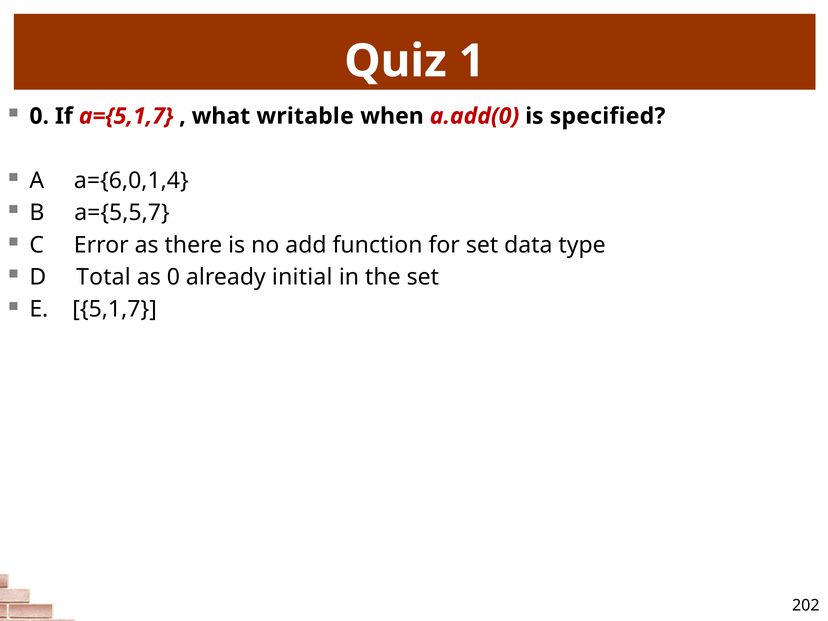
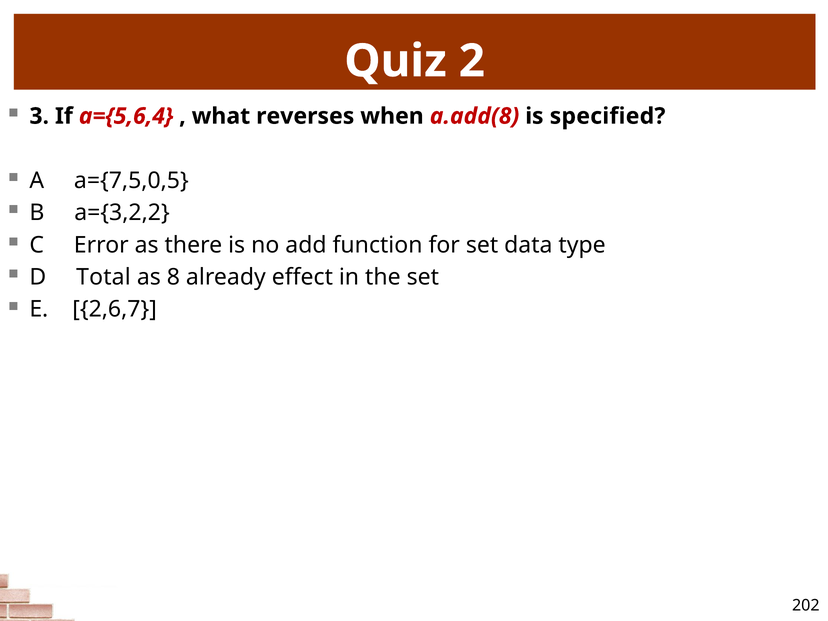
1: 1 -> 2 (472, 61)
0: 0 -> 3 (39, 116)
a={5,1,7: a={5,1,7 -> a={5,6,4 (126, 116)
writable: writable -> reverses (305, 116)
a.add(0: a.add(0 -> a.add(8 (475, 116)
a={6,0,1,4: a={6,0,1,4 -> a={7,5,0,5 (131, 181)
a={5,5,7: a={5,5,7 -> a={3,2,2 (122, 213)
as 0: 0 -> 8 (173, 277)
initial: initial -> effect (302, 277)
5,1,7: 5,1,7 -> 2,6,7 (115, 309)
